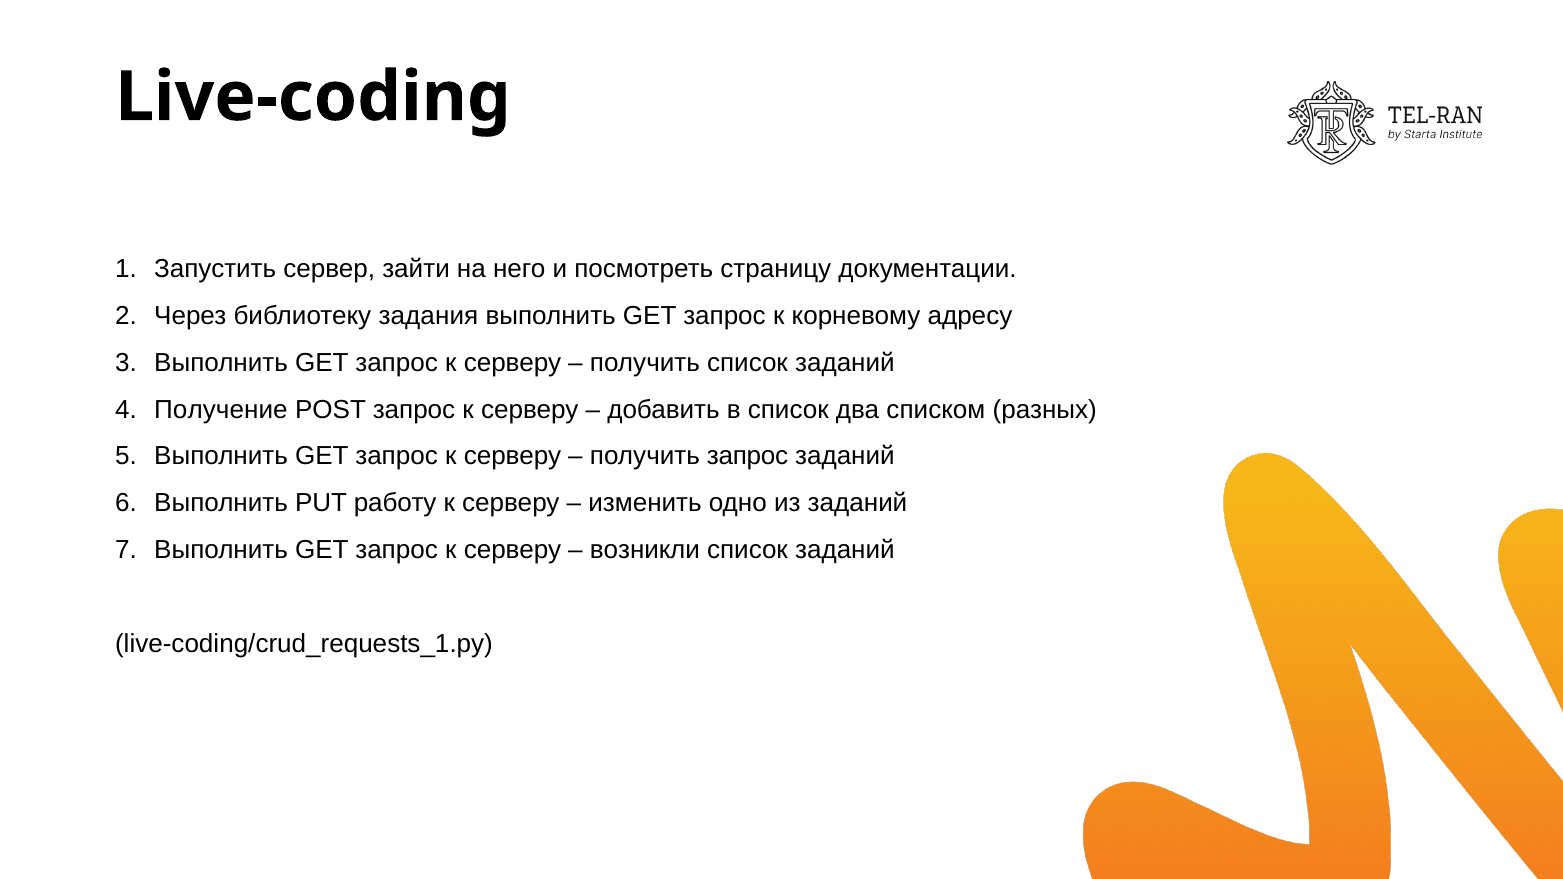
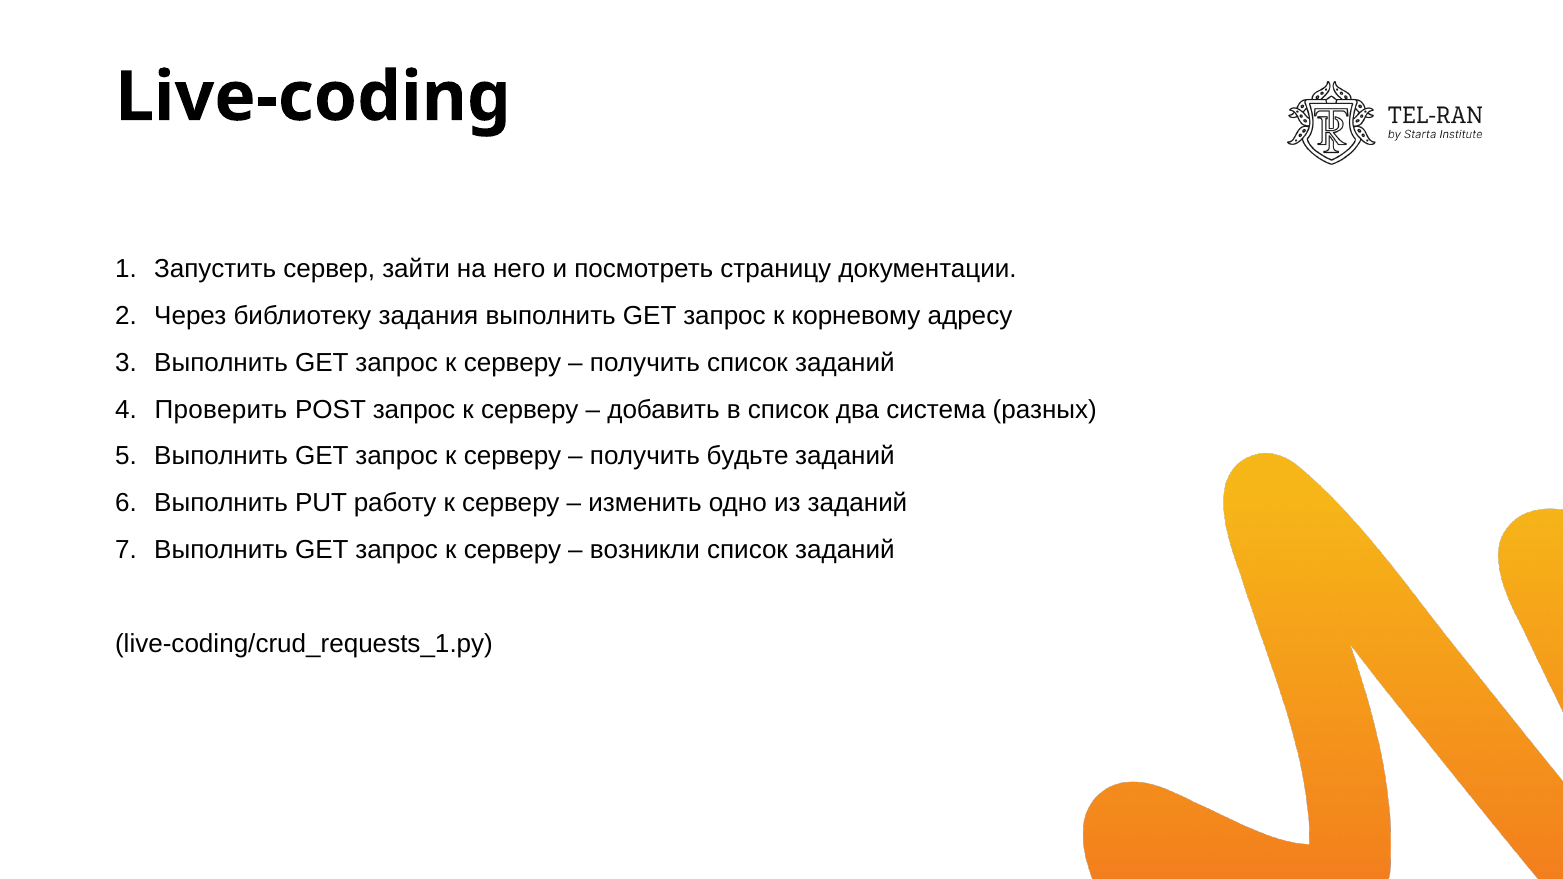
Получение: Получение -> Проверить (221, 410)
списком: списком -> система (936, 410)
получить запрос: запрос -> будьте (748, 456)
